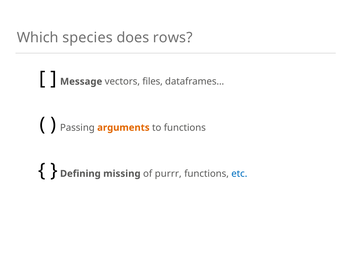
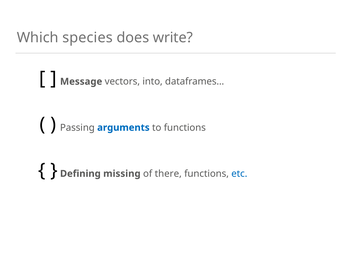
rows: rows -> write (173, 38)
files: files -> into (153, 82)
arguments colour: orange -> blue (123, 128)
purrr: purrr -> there (168, 174)
